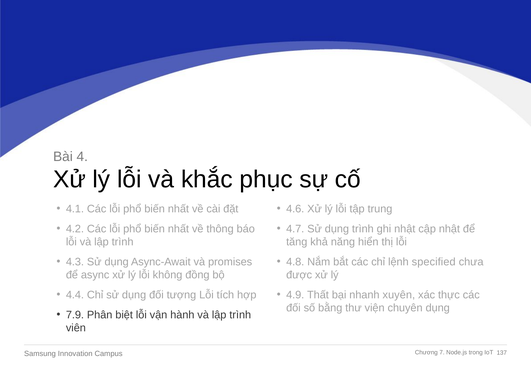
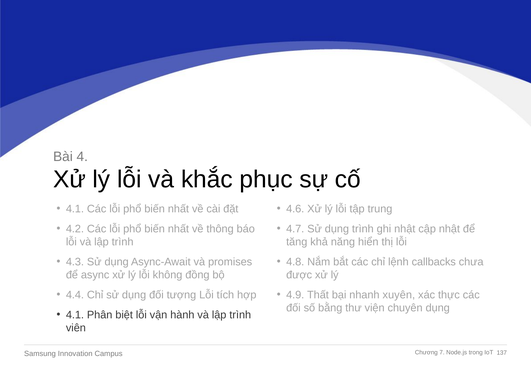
specified: specified -> callbacks (434, 262)
7.9: 7.9 -> 4.1 (75, 315)
